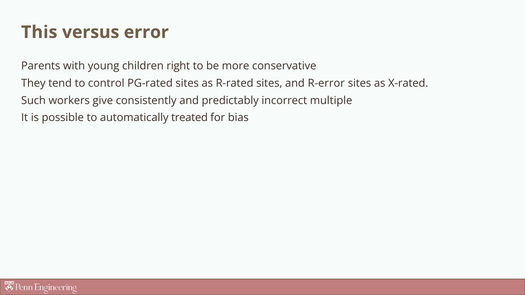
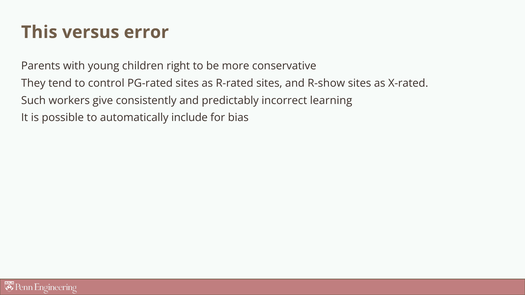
R-error: R-error -> R-show (326, 83)
multiple: multiple -> learning (331, 100)
treated: treated -> include (190, 118)
